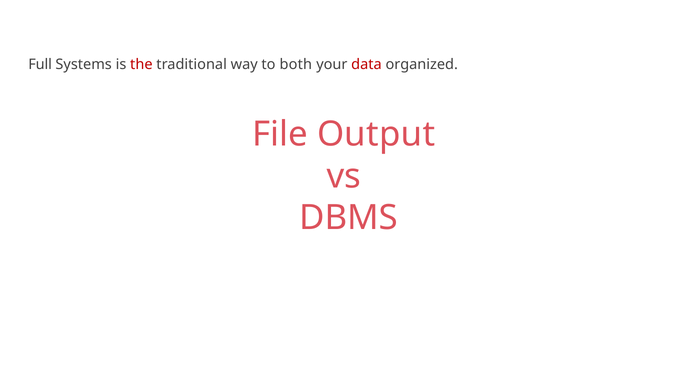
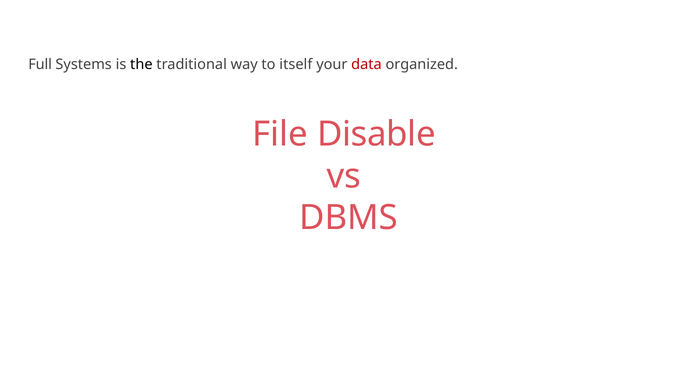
the colour: red -> black (141, 64)
both: both -> itself (296, 64)
Output: Output -> Disable (376, 134)
